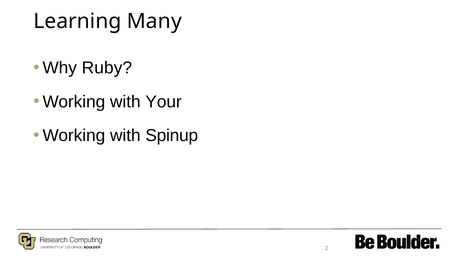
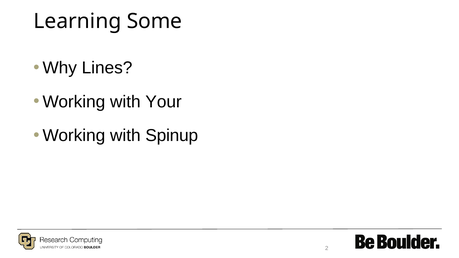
Many: Many -> Some (154, 21)
Ruby: Ruby -> Lines (107, 68)
